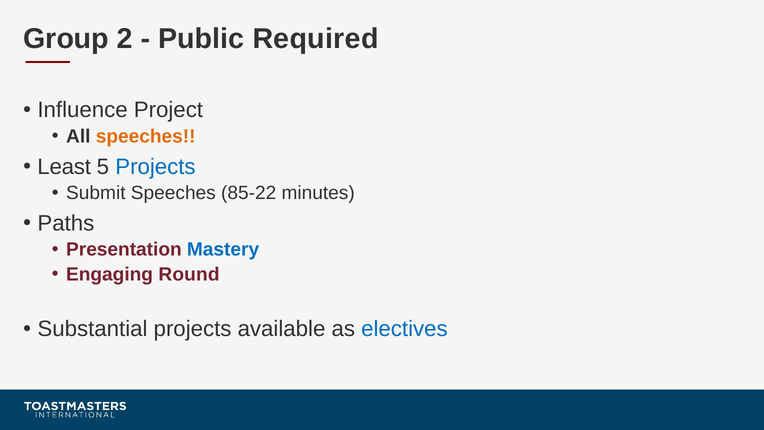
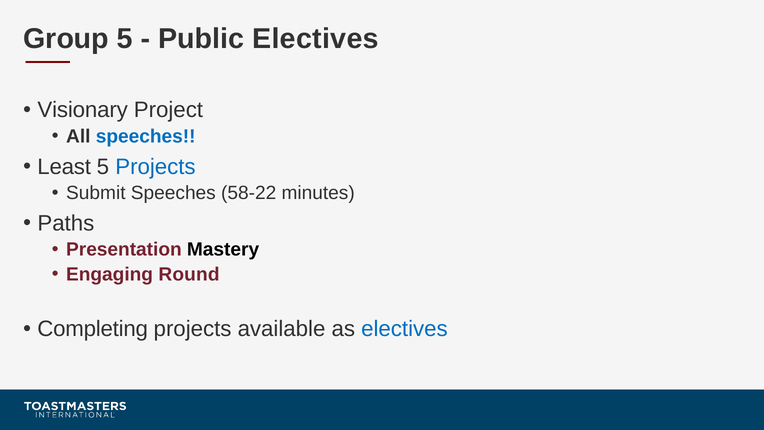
Group 2: 2 -> 5 (125, 39)
Public Required: Required -> Electives (316, 39)
Influence: Influence -> Visionary (83, 110)
speeches colour: orange -> blue (146, 136)
85-22: 85-22 -> 58-22 (249, 193)
Mastery colour: blue -> black (223, 249)
Substantial: Substantial -> Completing (93, 329)
